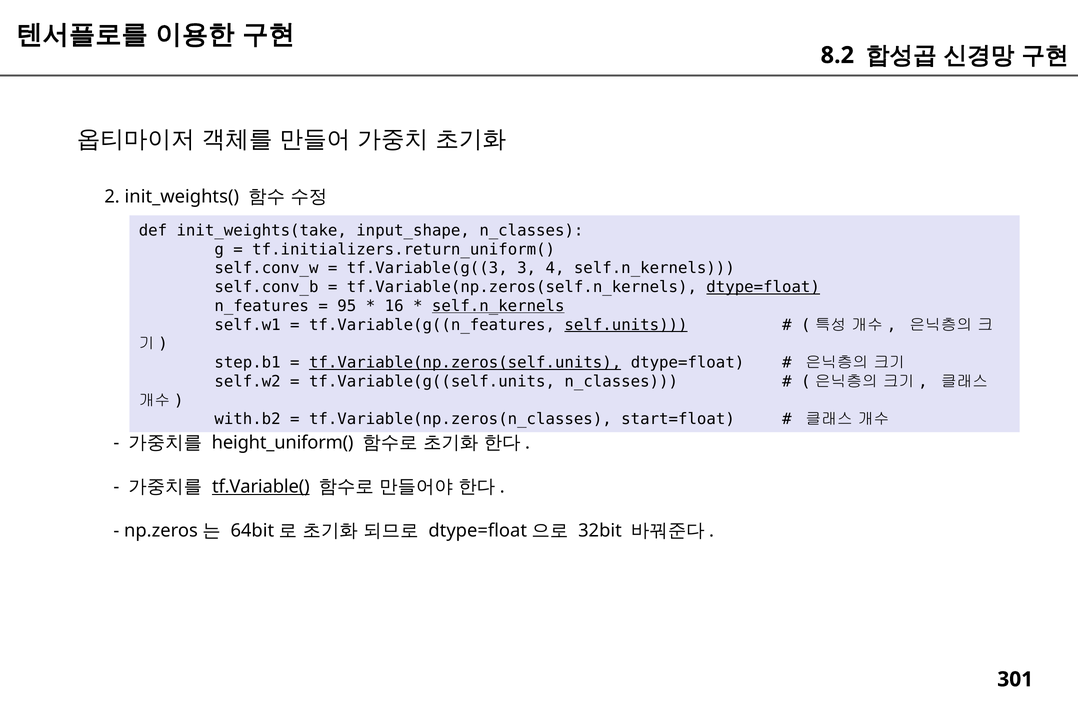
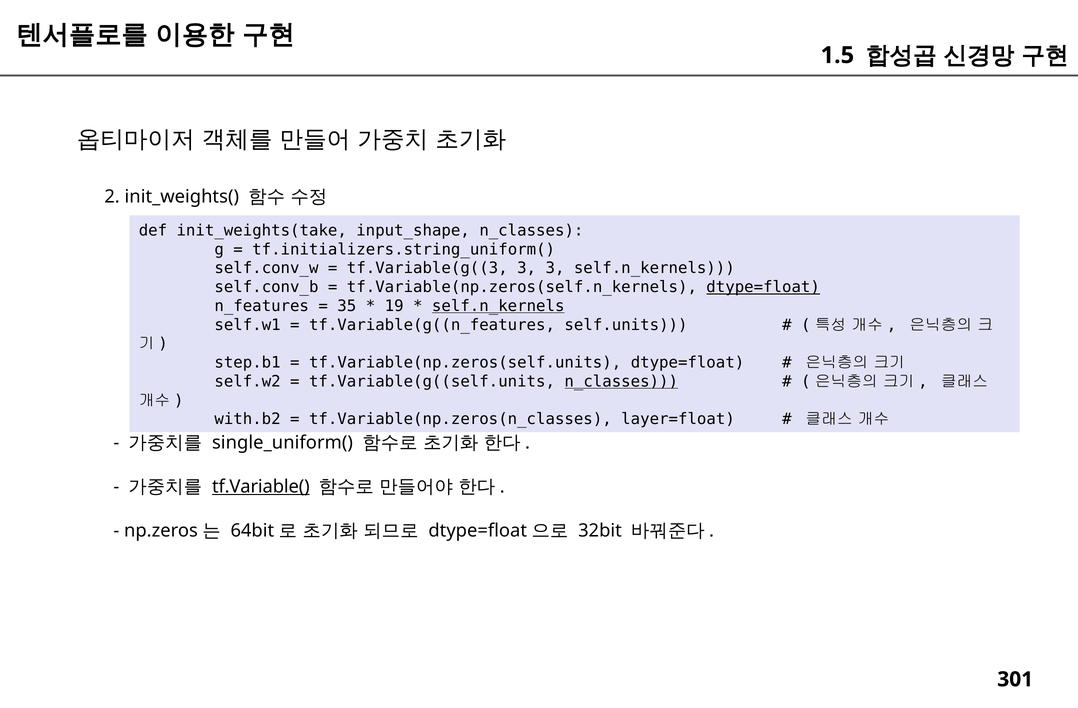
8.2: 8.2 -> 1.5 (837, 55)
tf.initializers.return_uniform(: tf.initializers.return_uniform( -> tf.initializers.string_uniform( (404, 249)
3 4: 4 -> 3 (555, 268)
95: 95 -> 35 (347, 306)
16: 16 -> 19 (394, 306)
self.units underline: present -> none (626, 325)
tf.Variable(np.zeros(self.units underline: present -> none (465, 363)
n_classes underline: none -> present (621, 382)
start=float: start=float -> layer=float (678, 419)
height_uniform(: height_uniform( -> single_uniform( (282, 443)
